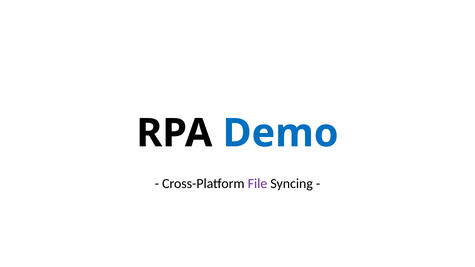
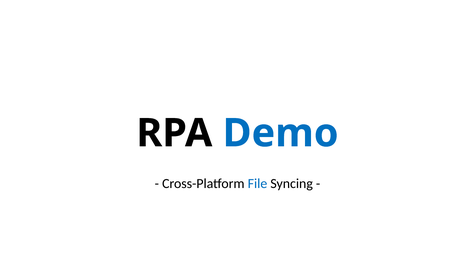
File colour: purple -> blue (257, 184)
